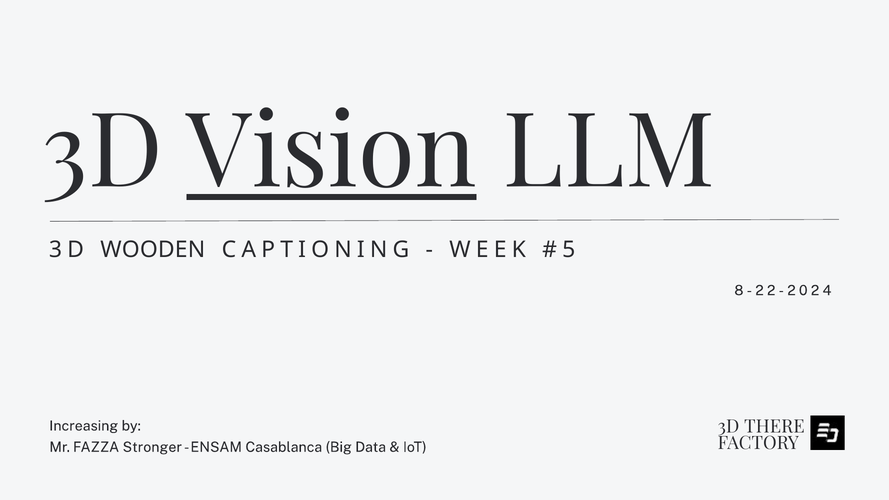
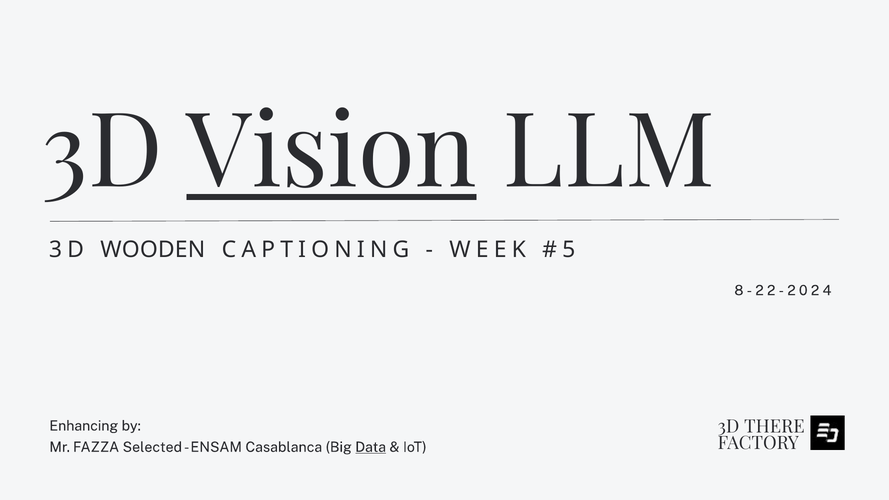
Increasing: Increasing -> Enhancing (84, 426)
Stronger: Stronger -> Selected (152, 447)
Data underline: none -> present (371, 447)
